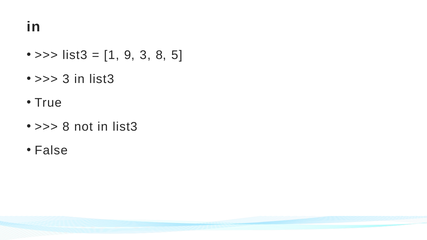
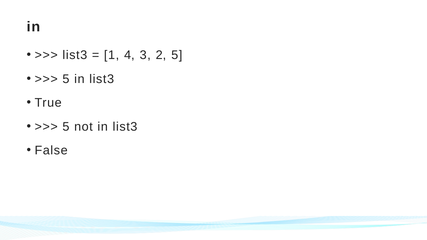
9: 9 -> 4 (129, 55)
3 8: 8 -> 2 (161, 55)
3: 3 -> 5 (66, 79)
8: 8 -> 5 (66, 127)
